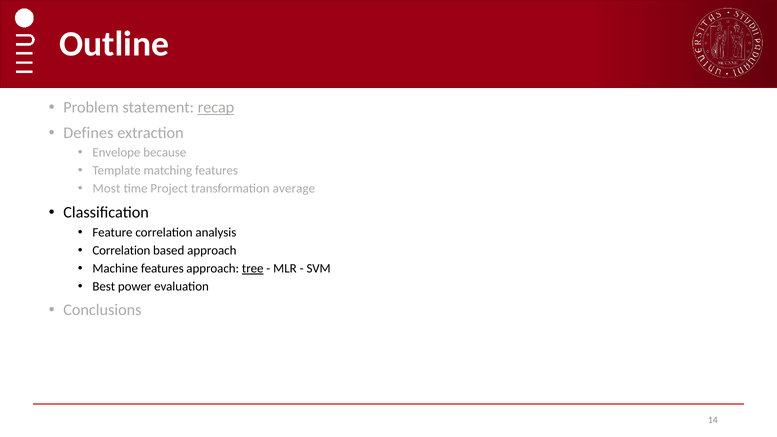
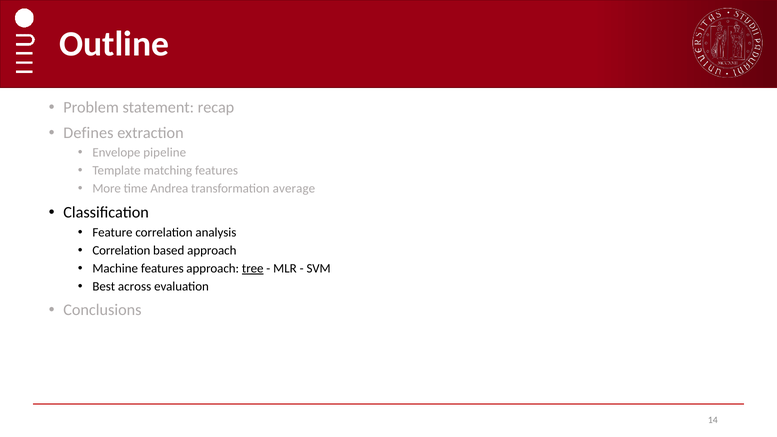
recap underline: present -> none (216, 107)
because: because -> pipeline (165, 153)
Most: Most -> More (107, 189)
Project: Project -> Andrea (169, 189)
power: power -> across (135, 286)
